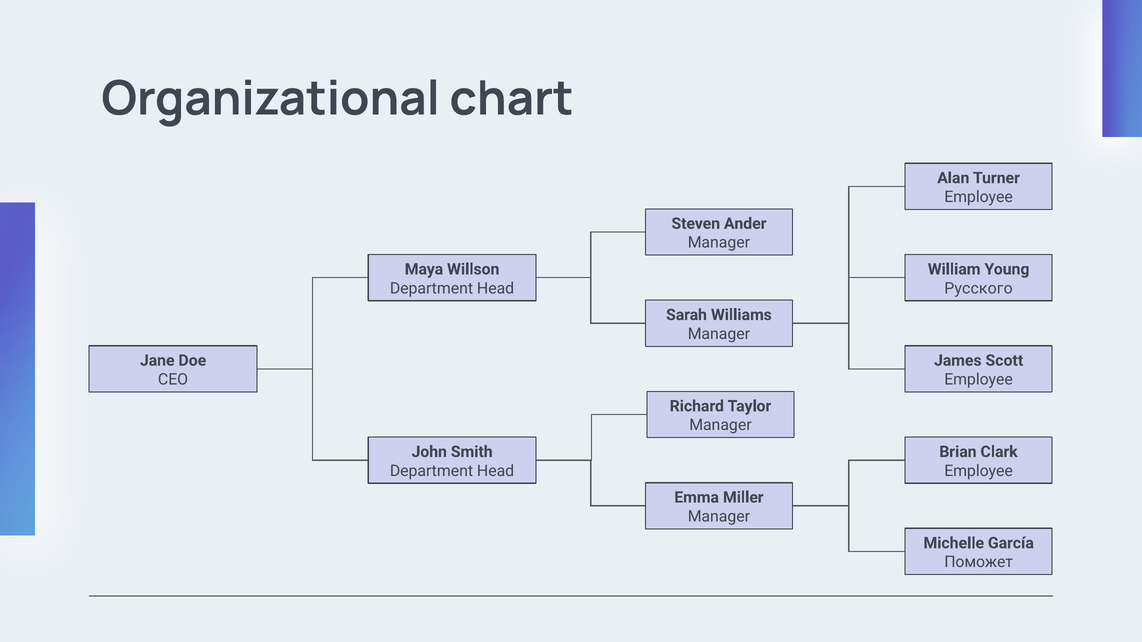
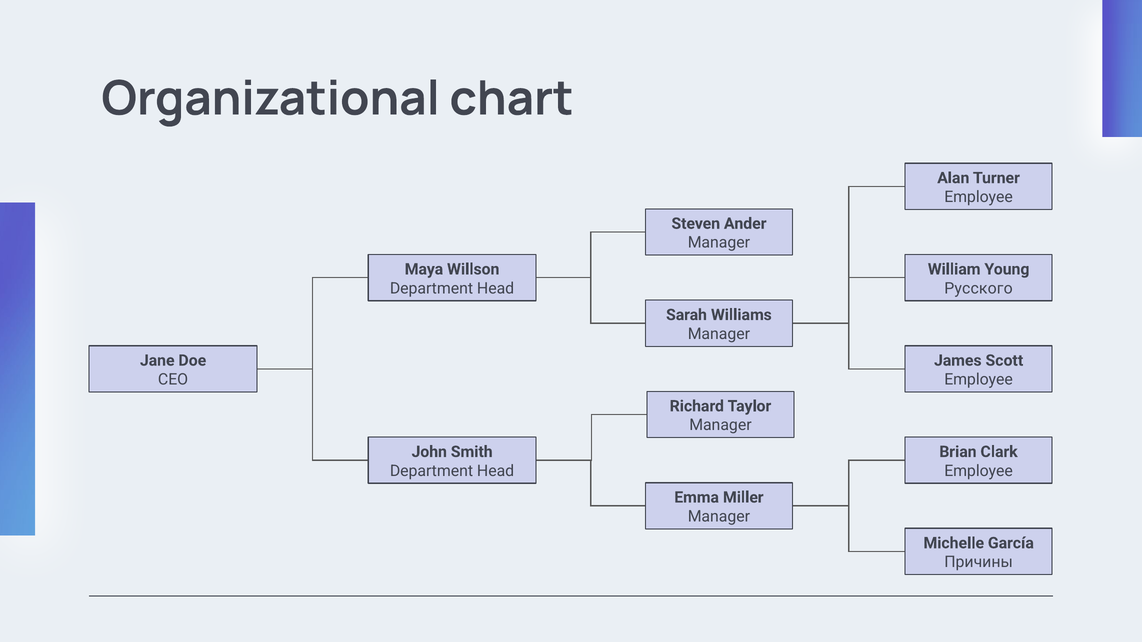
Поможет: Поможет -> Причины (979, 562)
